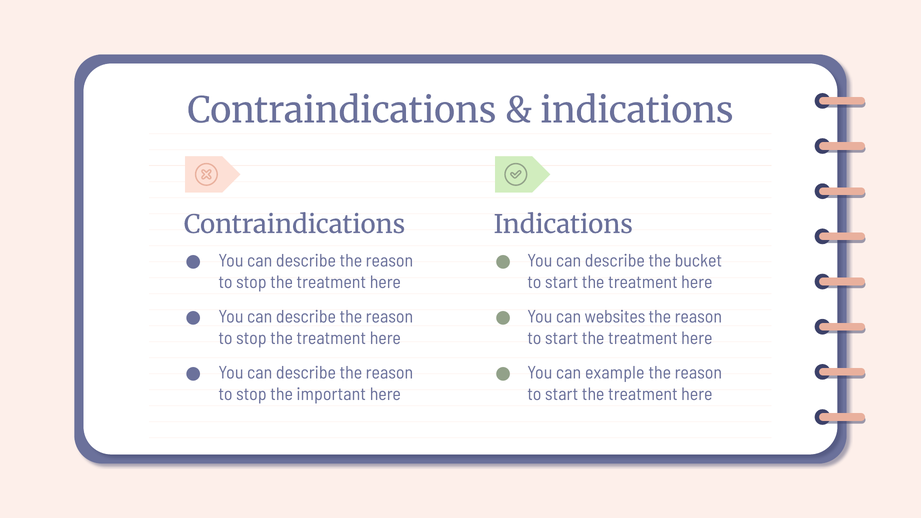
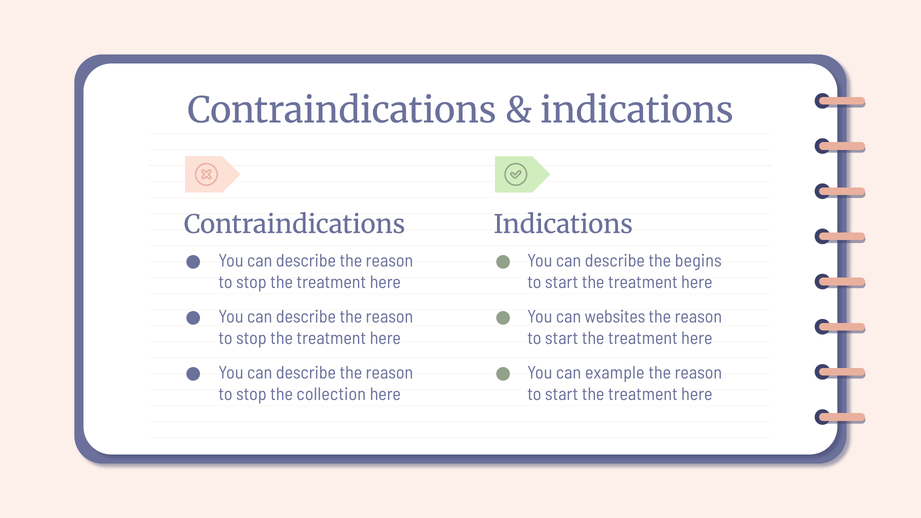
bucket: bucket -> begins (698, 261)
important: important -> collection (331, 394)
